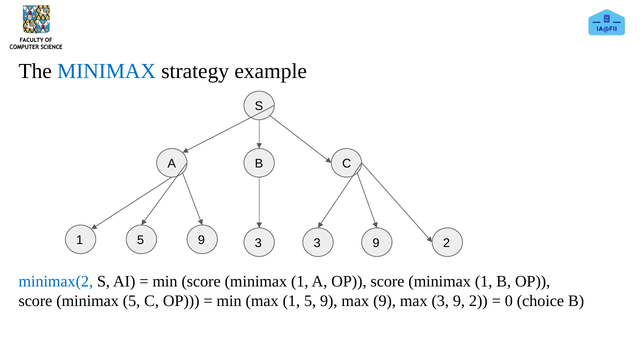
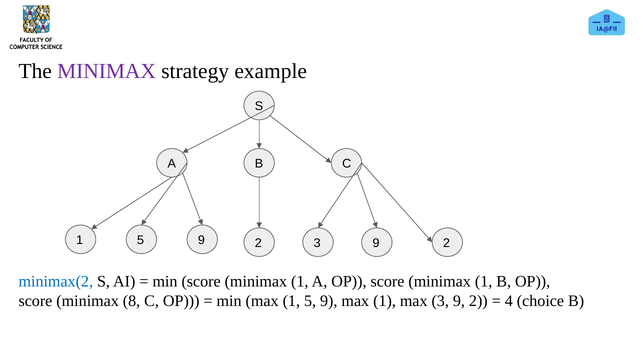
MINIMAX colour: blue -> purple (107, 72)
5 9 3: 3 -> 2 (258, 244)
minimax 5: 5 -> 8 (132, 302)
9 max 9: 9 -> 1 (385, 302)
0: 0 -> 4 (509, 302)
